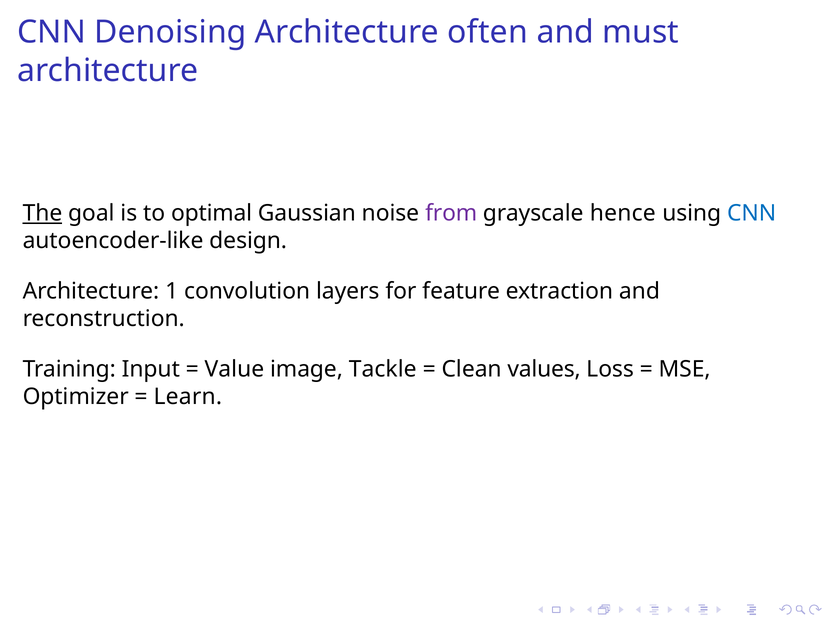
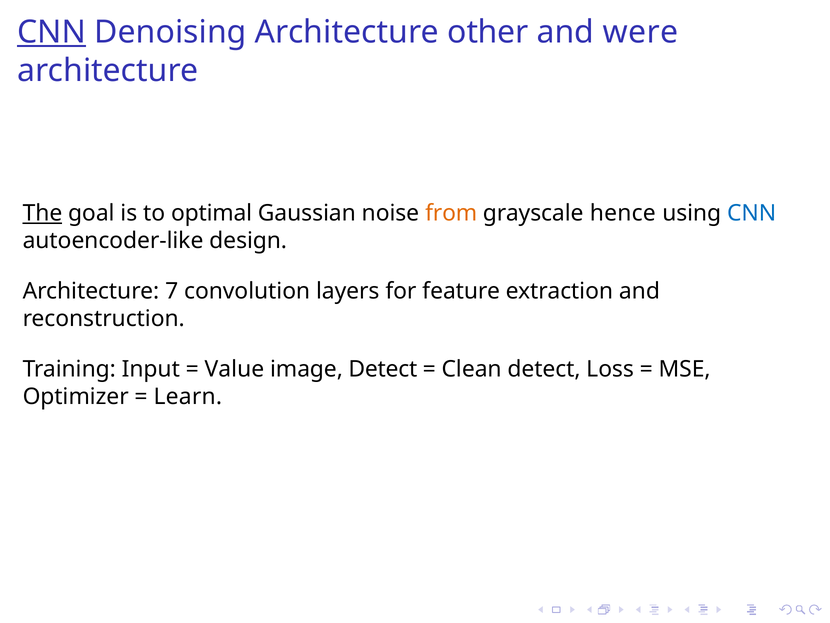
CNN underline: none -> present (52, 32)
often: often -> other (488, 32)
must: must -> were (641, 32)
from colour: purple -> orange (451, 213)
1: 1 -> 7 (172, 291)
image Tackle: Tackle -> Detect (383, 369)
Clean values: values -> detect (544, 369)
